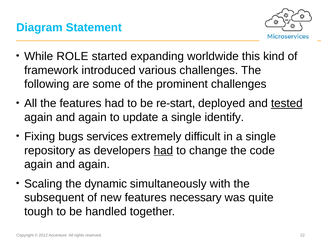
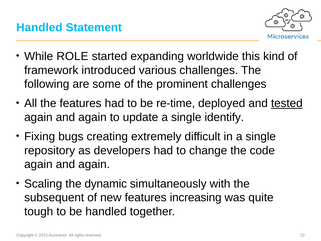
Diagram: Diagram -> Handled (39, 27)
re-start: re-start -> re-time (176, 103)
services: services -> creating (107, 136)
had underline: present -> none (163, 150)
necessary: necessary -> increasing (196, 197)
